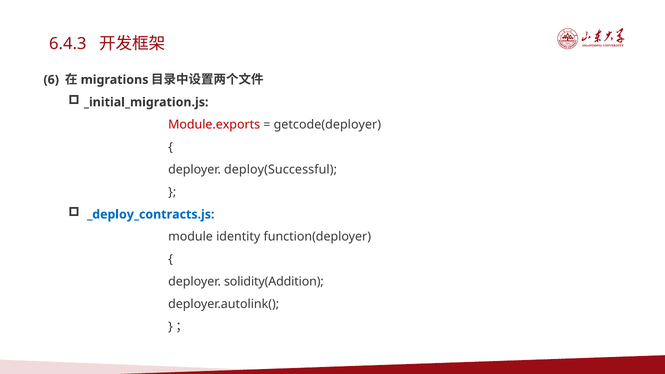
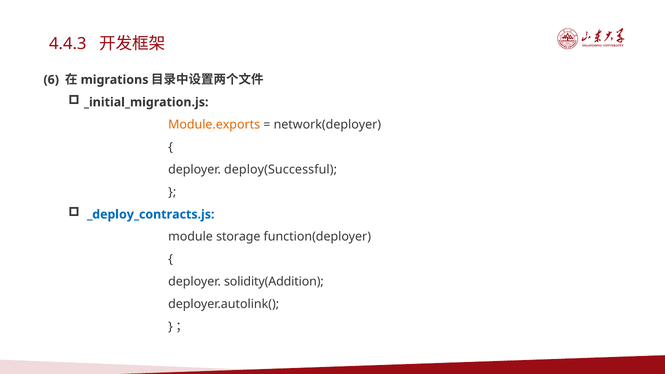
6.4.3: 6.4.3 -> 4.4.3 (68, 44)
Module.exports colour: red -> orange (214, 125)
getcode(deployer: getcode(deployer -> network(deployer (327, 125)
identity: identity -> storage (238, 237)
